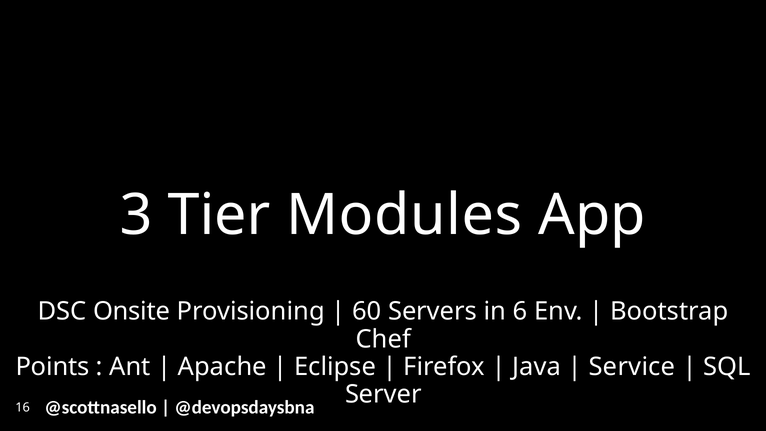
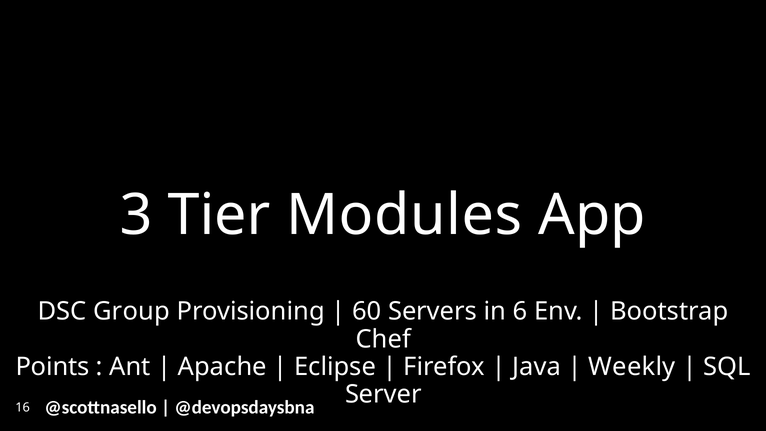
Onsite: Onsite -> Group (132, 311)
Service: Service -> Weekly (632, 367)
